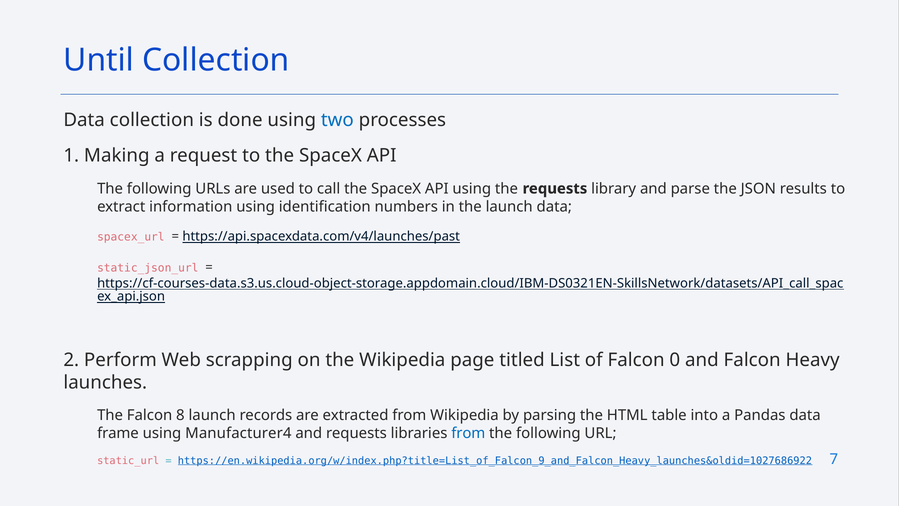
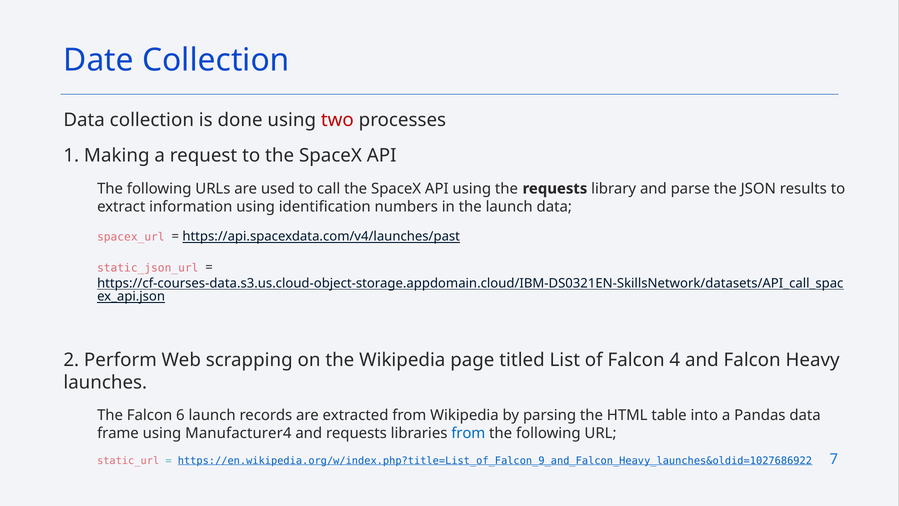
Until: Until -> Date (99, 60)
two colour: blue -> red (337, 120)
0: 0 -> 4 (675, 360)
8: 8 -> 6 (180, 415)
